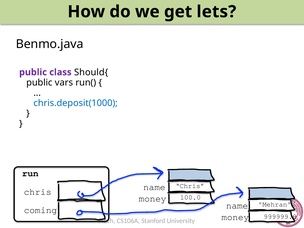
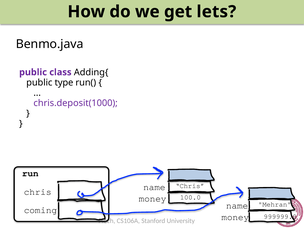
Should{: Should{ -> Adding{ (91, 72)
vars: vars -> type (64, 83)
chris.deposit(1000 colour: blue -> purple (76, 103)
